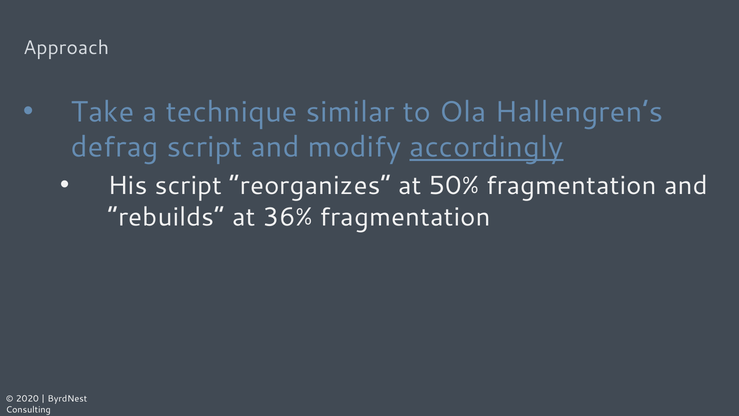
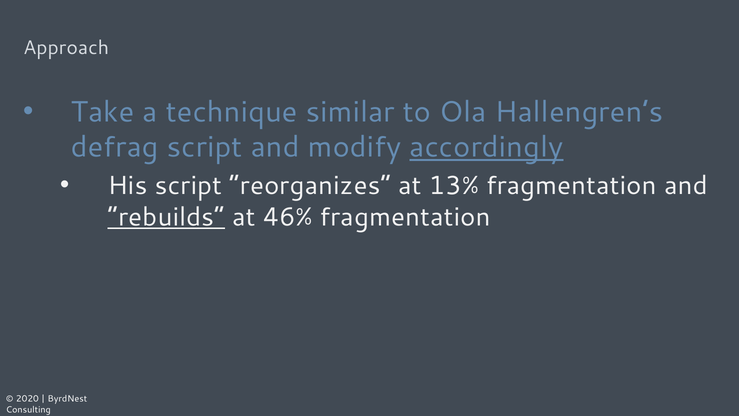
50%: 50% -> 13% (454, 185)
rebuilds underline: none -> present (166, 217)
36%: 36% -> 46% (288, 217)
